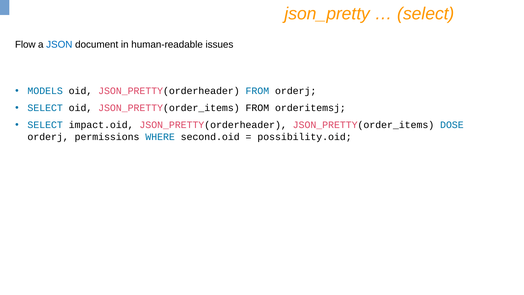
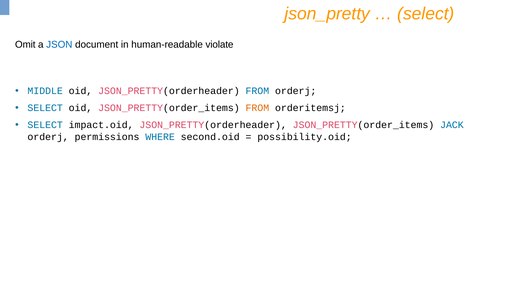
Flow: Flow -> Omit (25, 45)
issues: issues -> violate (219, 45)
MODELS: MODELS -> MIDDLE (45, 91)
FROM colour: black -> orange (257, 108)
DOSE: DOSE -> JACK (452, 125)
